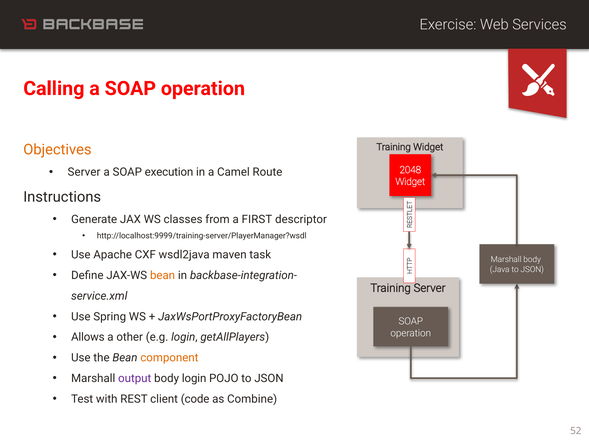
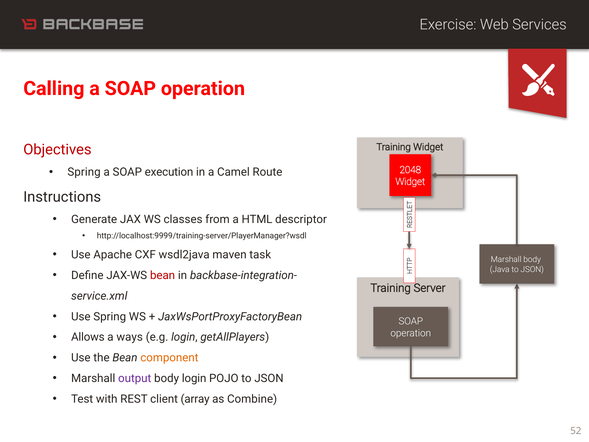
Objectives colour: orange -> red (57, 150)
Server: Server -> Spring (84, 172)
FIRST: FIRST -> HTML (257, 219)
bean colour: orange -> red (163, 275)
other: other -> ways (130, 337)
code: code -> array (195, 399)
